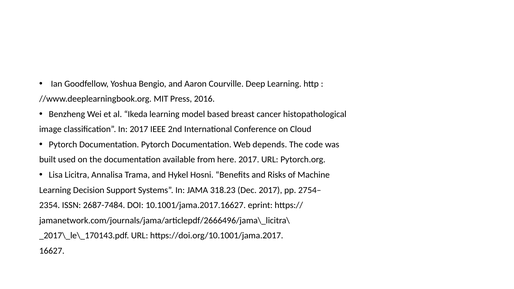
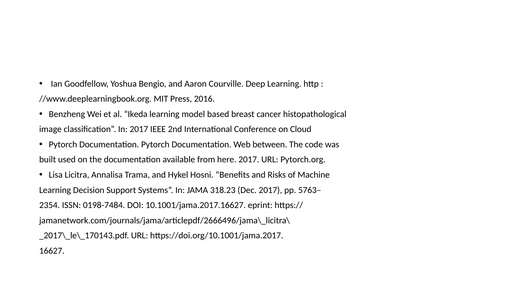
depends: depends -> between (270, 145)
2754–: 2754– -> 5763– (310, 190)
2687-7484: 2687-7484 -> 0198-7484 (104, 205)
